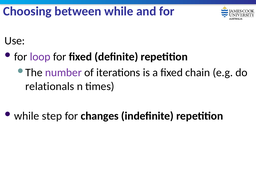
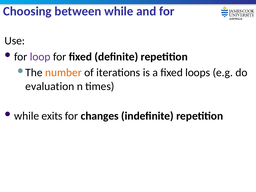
number colour: purple -> orange (63, 73)
chain: chain -> loops (198, 73)
relationals: relationals -> evaluation (50, 86)
step: step -> exits (52, 116)
